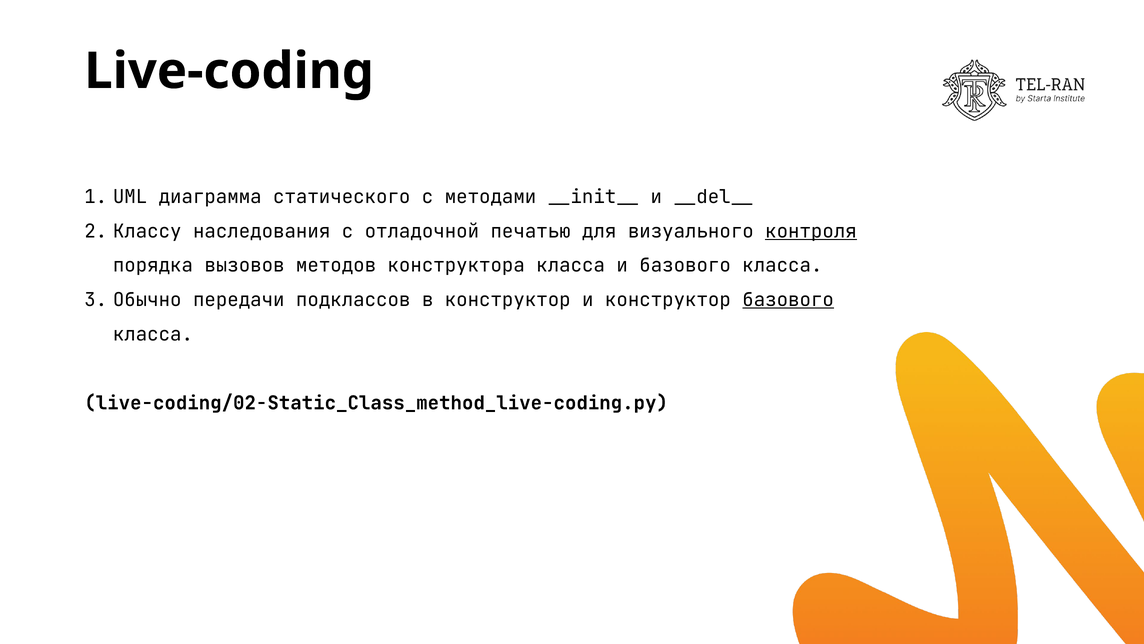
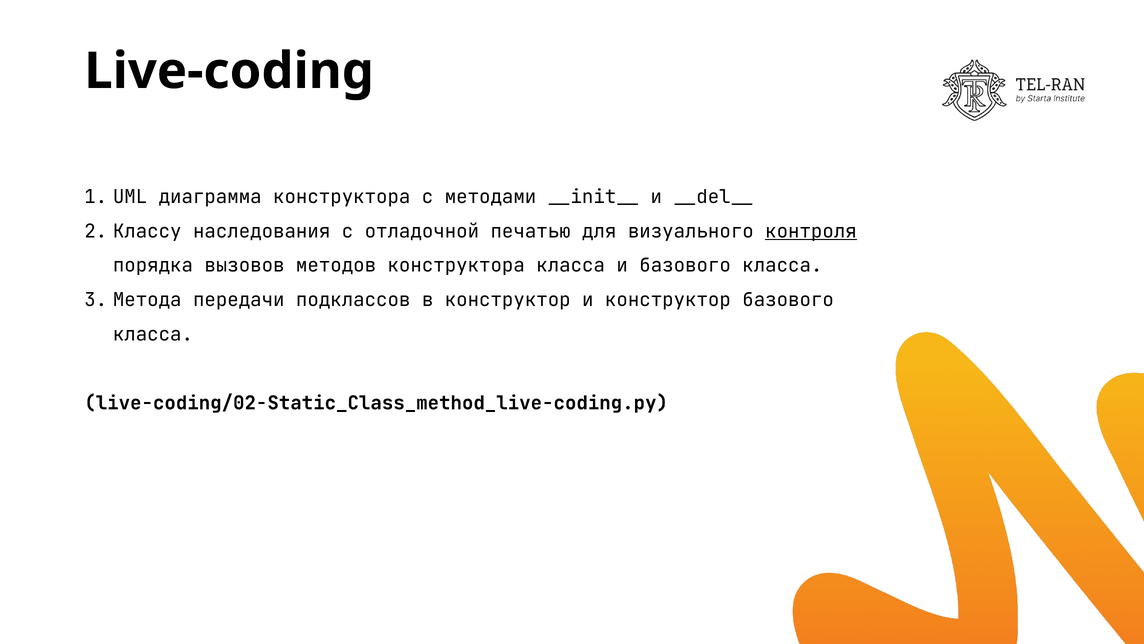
диаграмма статического: статического -> конструктора (342, 197)
Обычно: Обычно -> Метода (147, 300)
базового underline: present -> none (788, 300)
